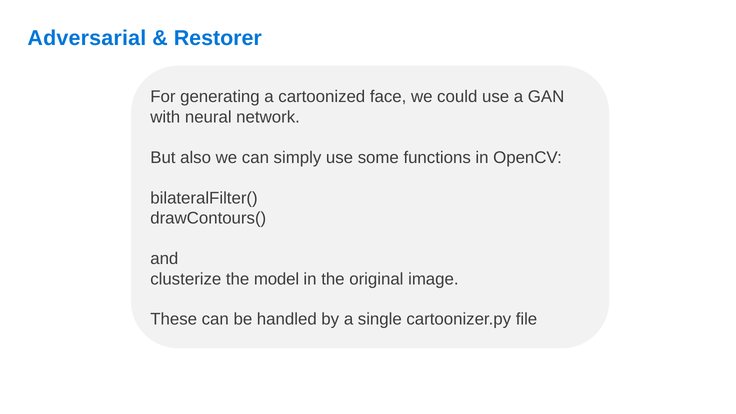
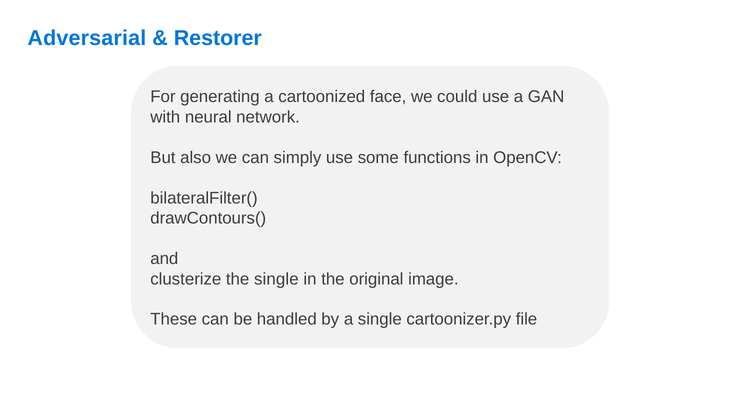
the model: model -> single (276, 279)
